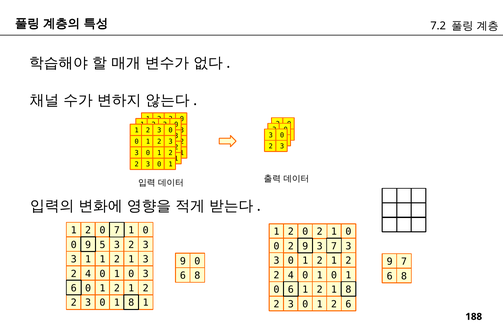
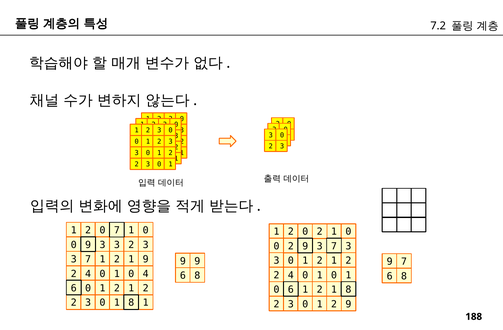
5: 5 -> 3 (102, 245)
3 1: 1 -> 7 (88, 260)
2 1 3: 3 -> 9 (146, 260)
9 0: 0 -> 9 (197, 261)
1 0 3: 3 -> 4 (146, 274)
0 1 6: 6 -> 9 (348, 304)
